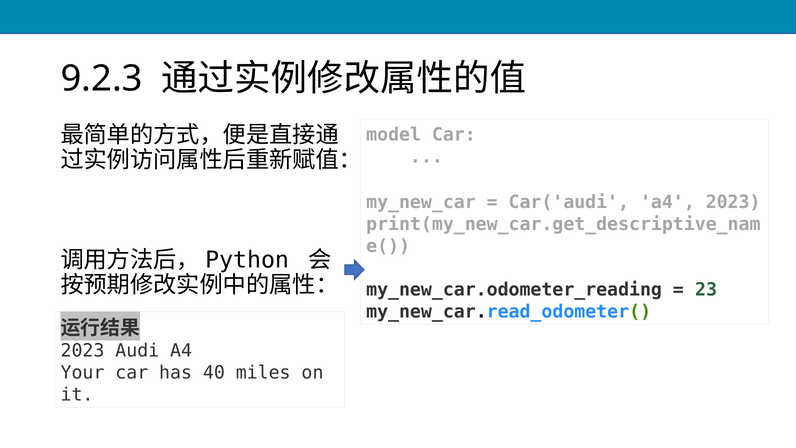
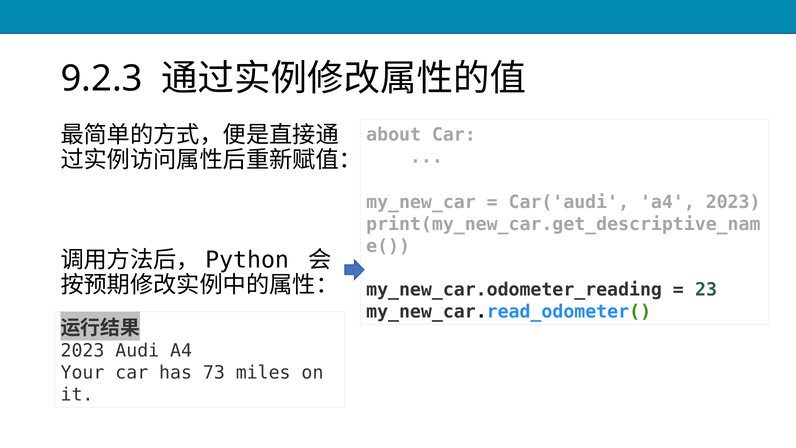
model: model -> about (394, 135)
40: 40 -> 73 (214, 373)
